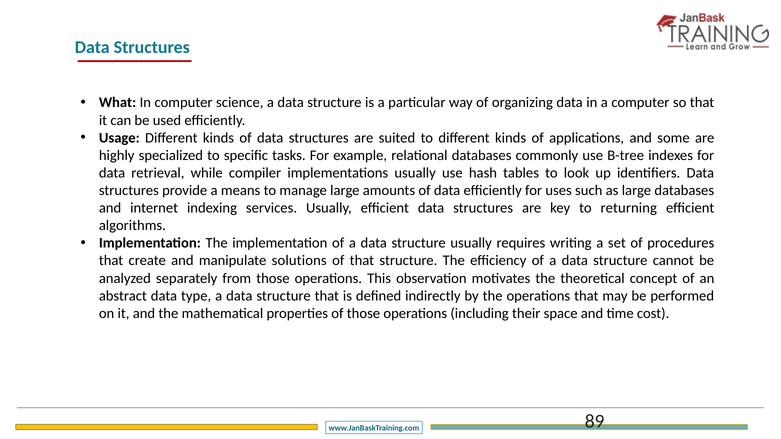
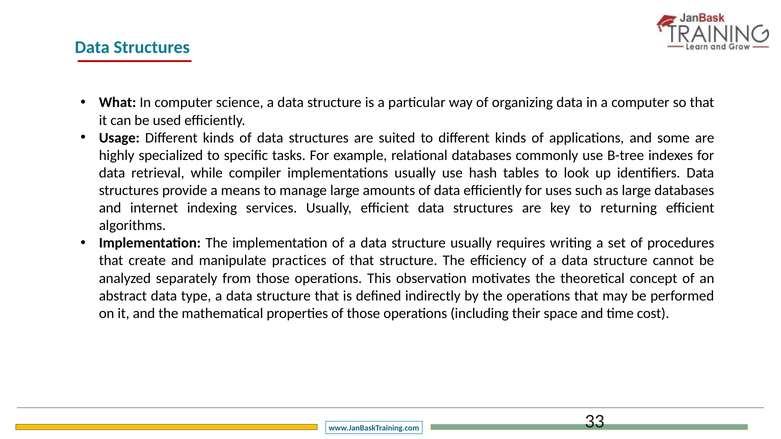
solutions: solutions -> practices (299, 261)
89: 89 -> 33 (595, 422)
